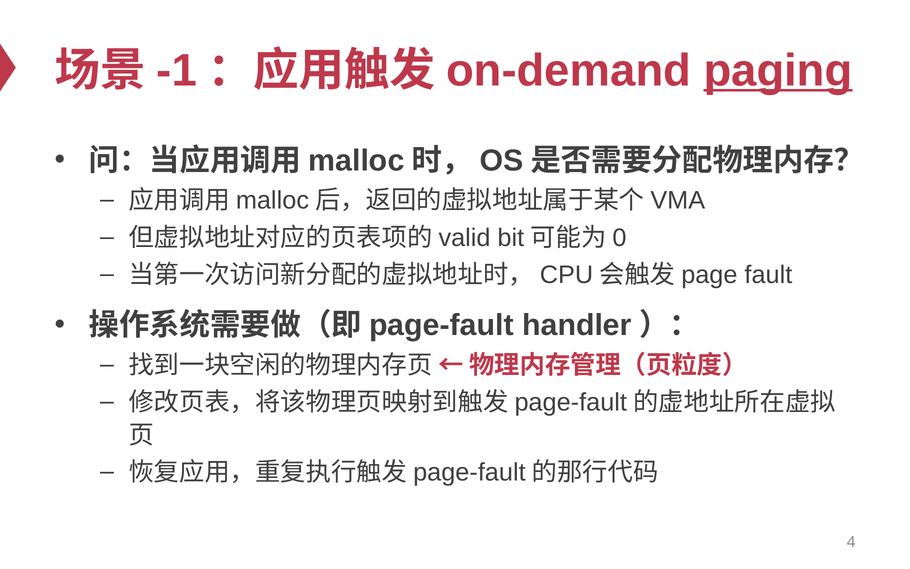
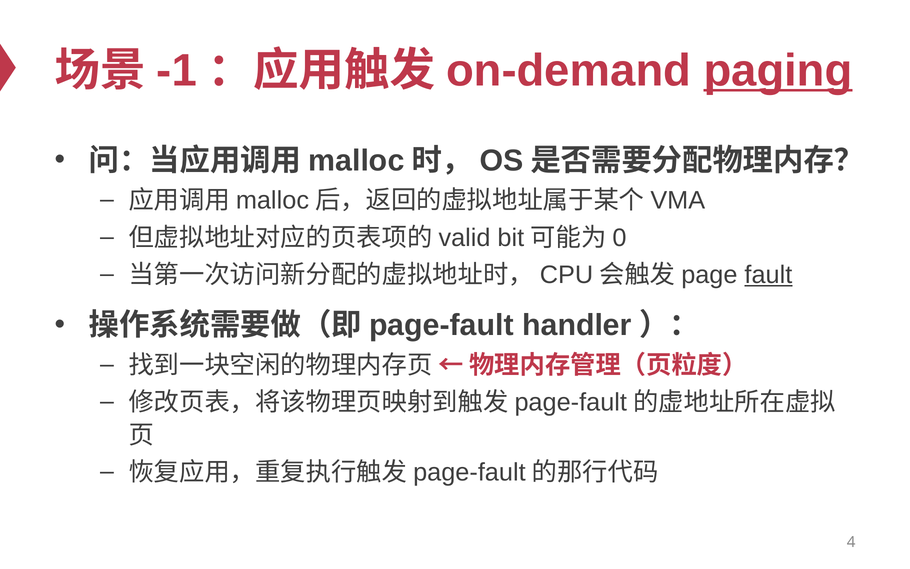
fault underline: none -> present (768, 275)
